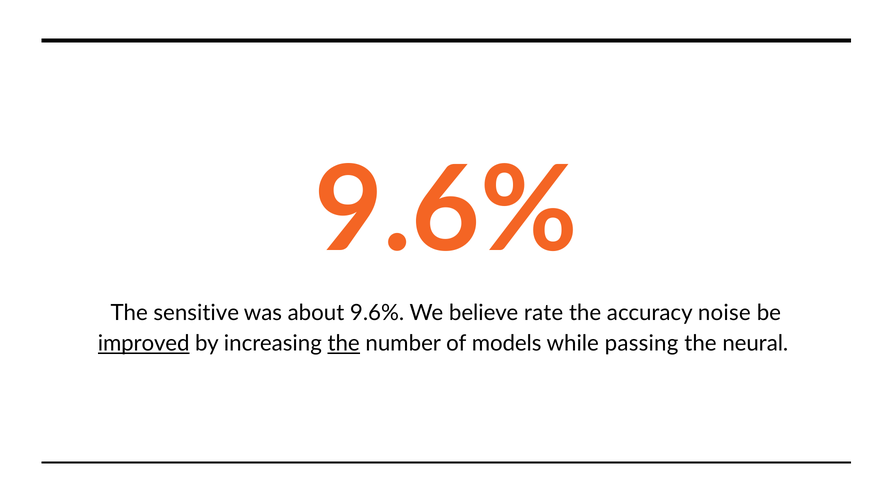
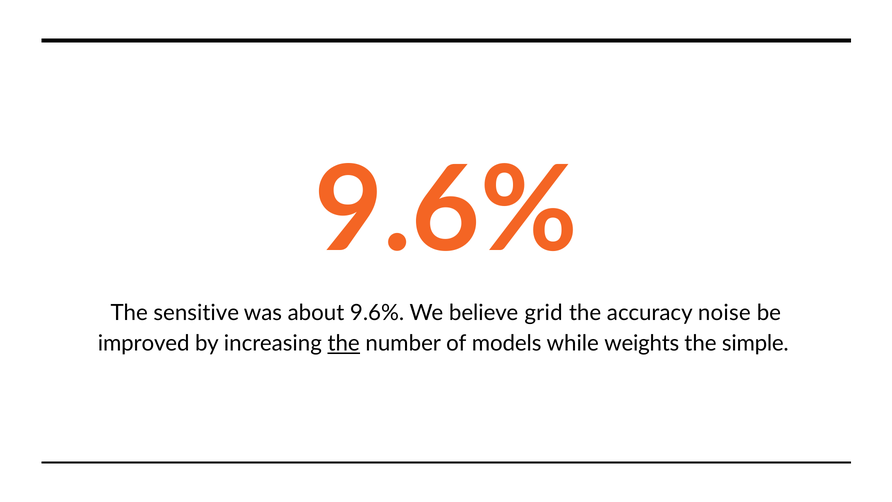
rate: rate -> grid (544, 313)
improved underline: present -> none (144, 343)
passing: passing -> weights (642, 343)
neural: neural -> simple (755, 343)
